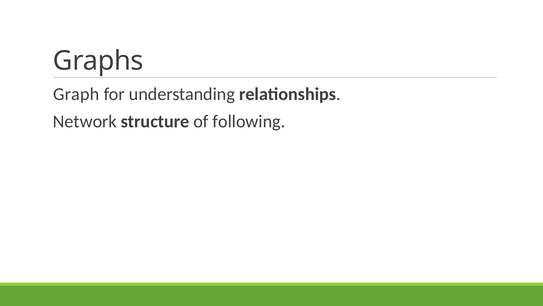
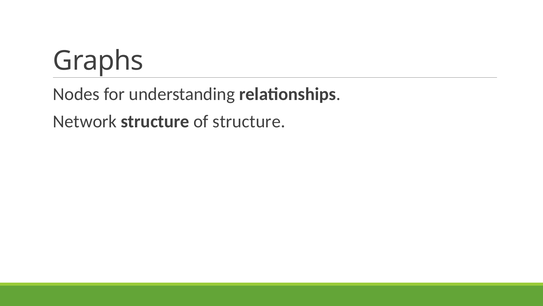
Graph: Graph -> Nodes (76, 94)
of following: following -> structure (249, 121)
